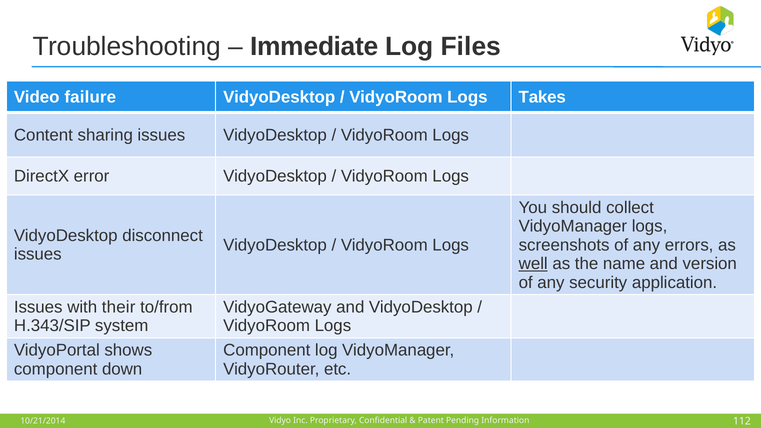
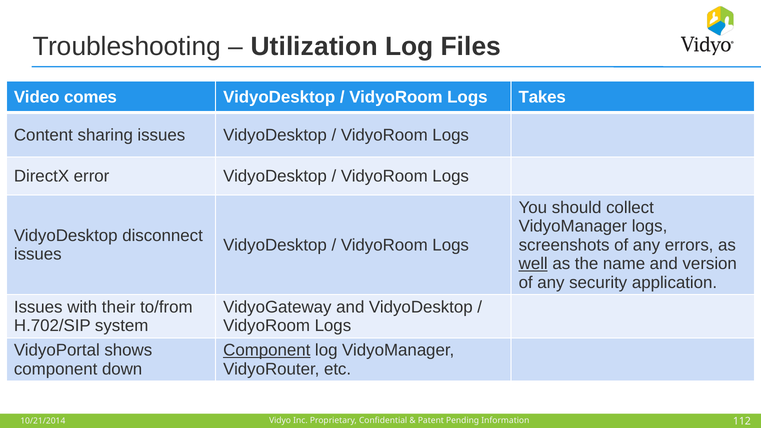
Immediate: Immediate -> Utilization (314, 47)
failure: failure -> comes (90, 97)
H.343/SIP: H.343/SIP -> H.702/SIP (52, 326)
Component underline: none -> present (267, 350)
